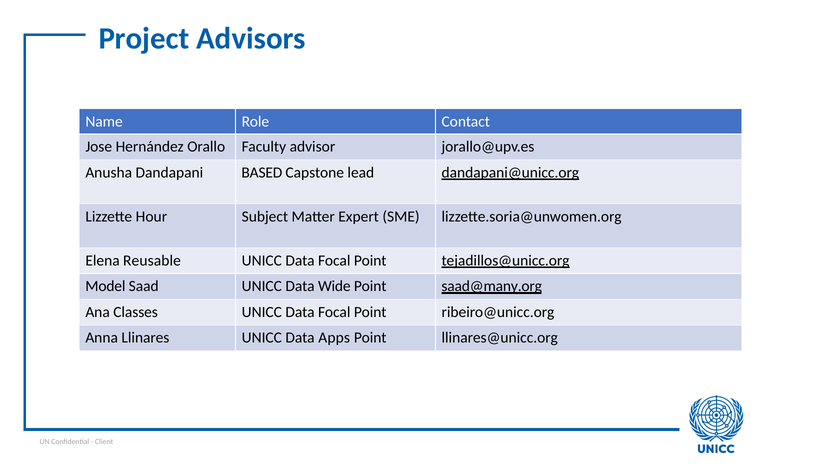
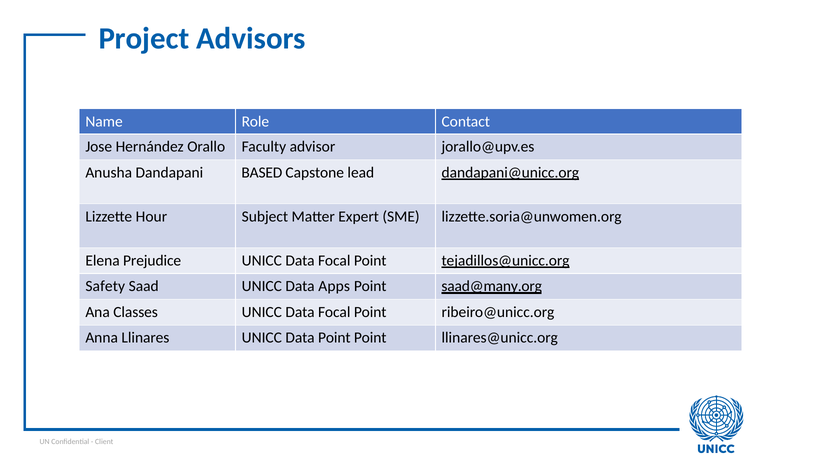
Reusable: Reusable -> Prejudice (152, 260)
Model: Model -> Safety (105, 286)
Wide: Wide -> Apps (334, 286)
Data Apps: Apps -> Point (334, 338)
